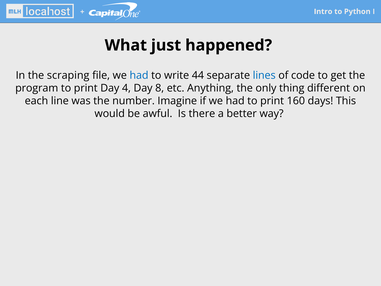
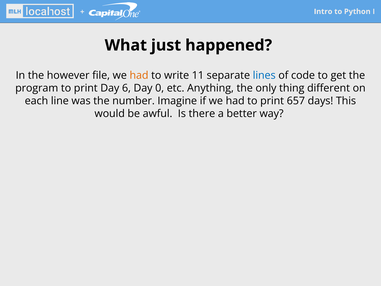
scraping: scraping -> however (68, 75)
had colour: blue -> orange (139, 75)
44: 44 -> 11 (198, 75)
4: 4 -> 6 (126, 88)
8: 8 -> 0 (160, 88)
160: 160 -> 657 (296, 101)
